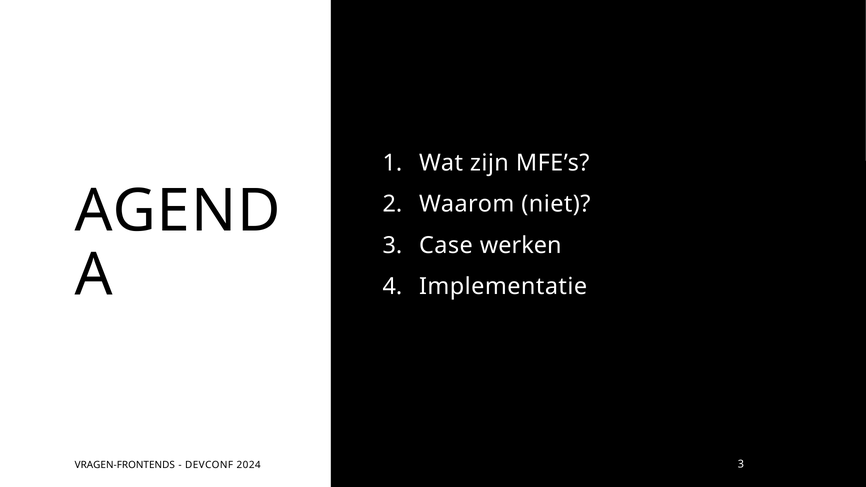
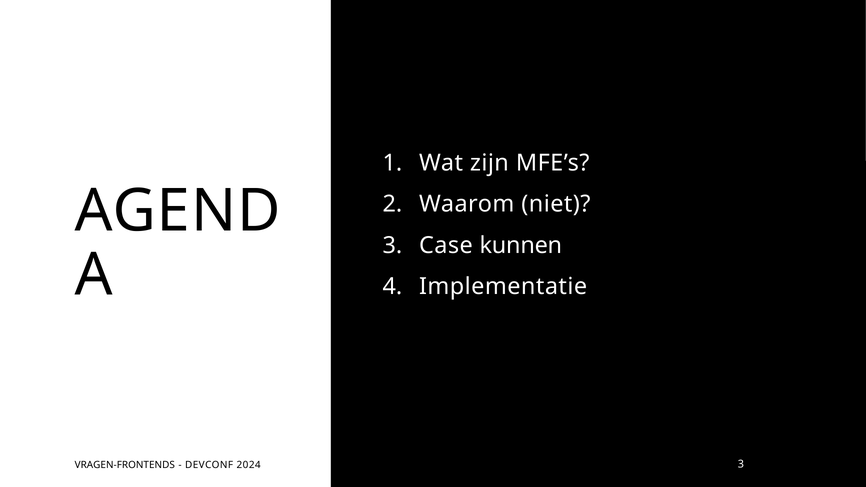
werken: werken -> kunnen (521, 245)
